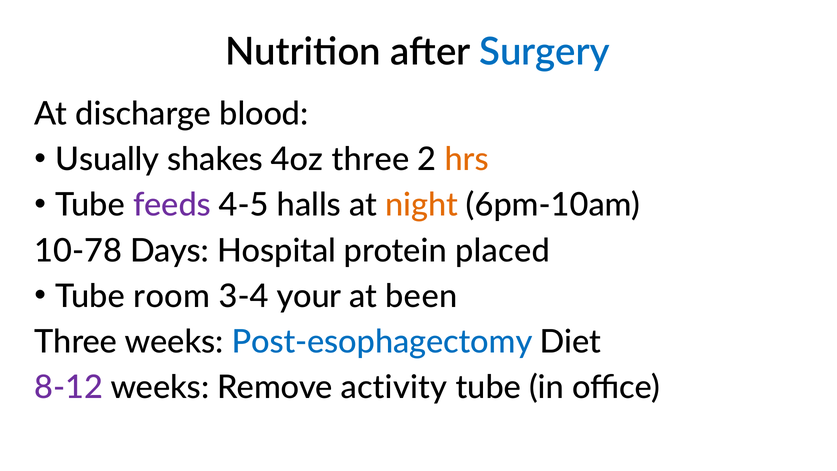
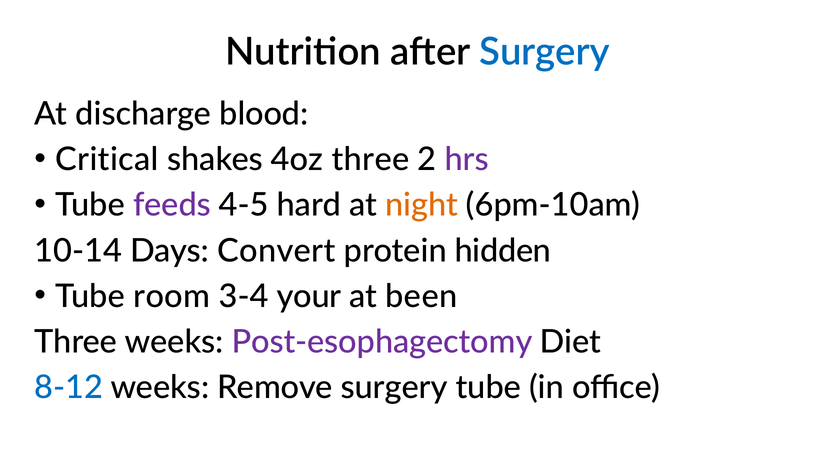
Usually: Usually -> Critical (107, 160)
hrs colour: orange -> purple (467, 160)
halls: halls -> hard (309, 205)
10-78: 10-78 -> 10-14 (78, 251)
Hospital: Hospital -> Convert (276, 251)
placed: placed -> hidden (503, 251)
Post-esophagectomy colour: blue -> purple (382, 342)
8-12 colour: purple -> blue (69, 388)
Remove activity: activity -> surgery (394, 388)
